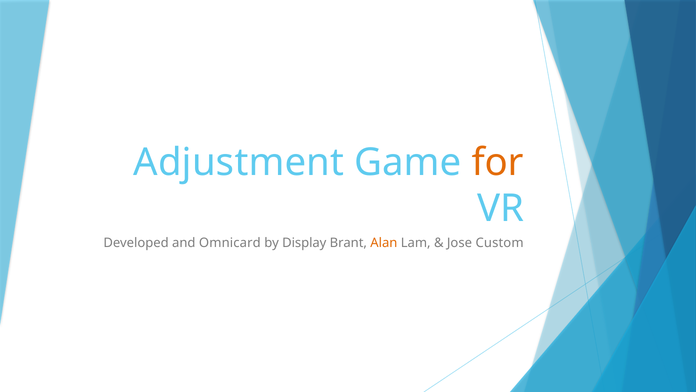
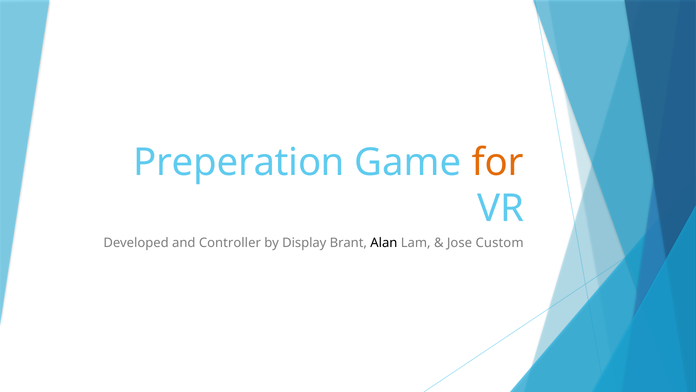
Adjustment: Adjustment -> Preperation (239, 162)
Omnicard: Omnicard -> Controller (230, 243)
Alan colour: orange -> black (384, 243)
